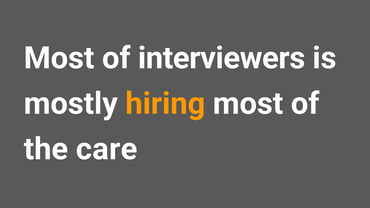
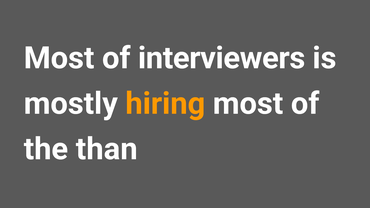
care: care -> than (107, 149)
